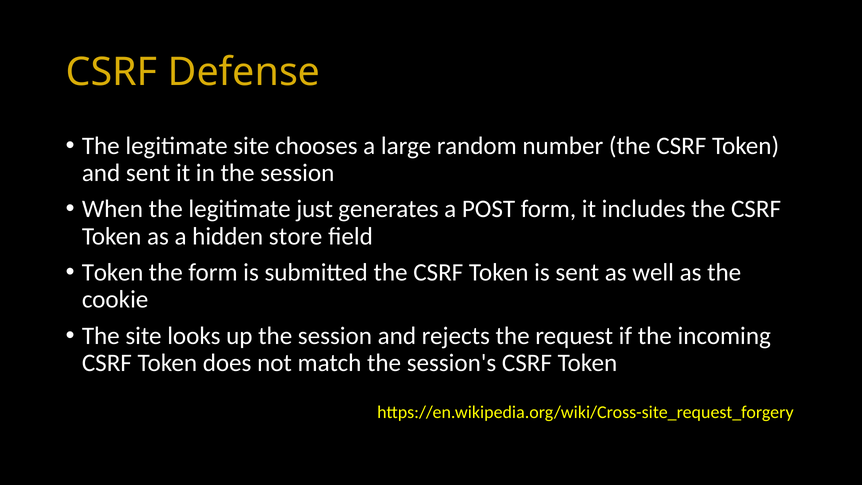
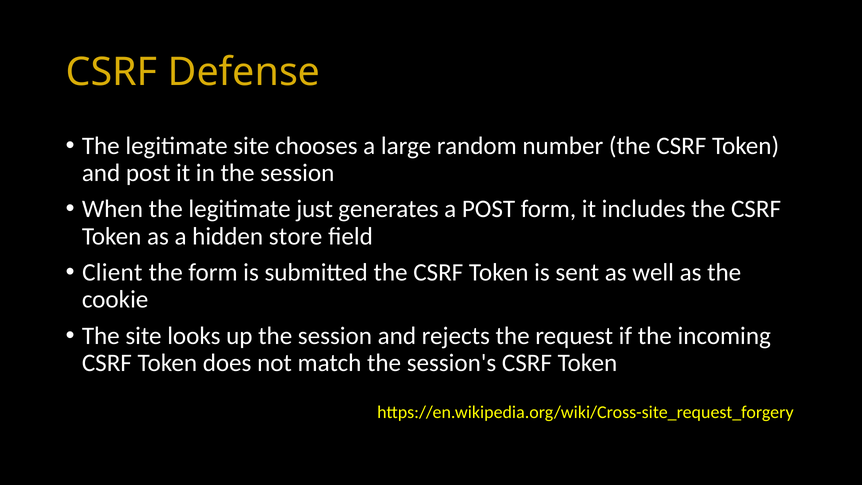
and sent: sent -> post (148, 173)
Token: Token -> Client (112, 272)
